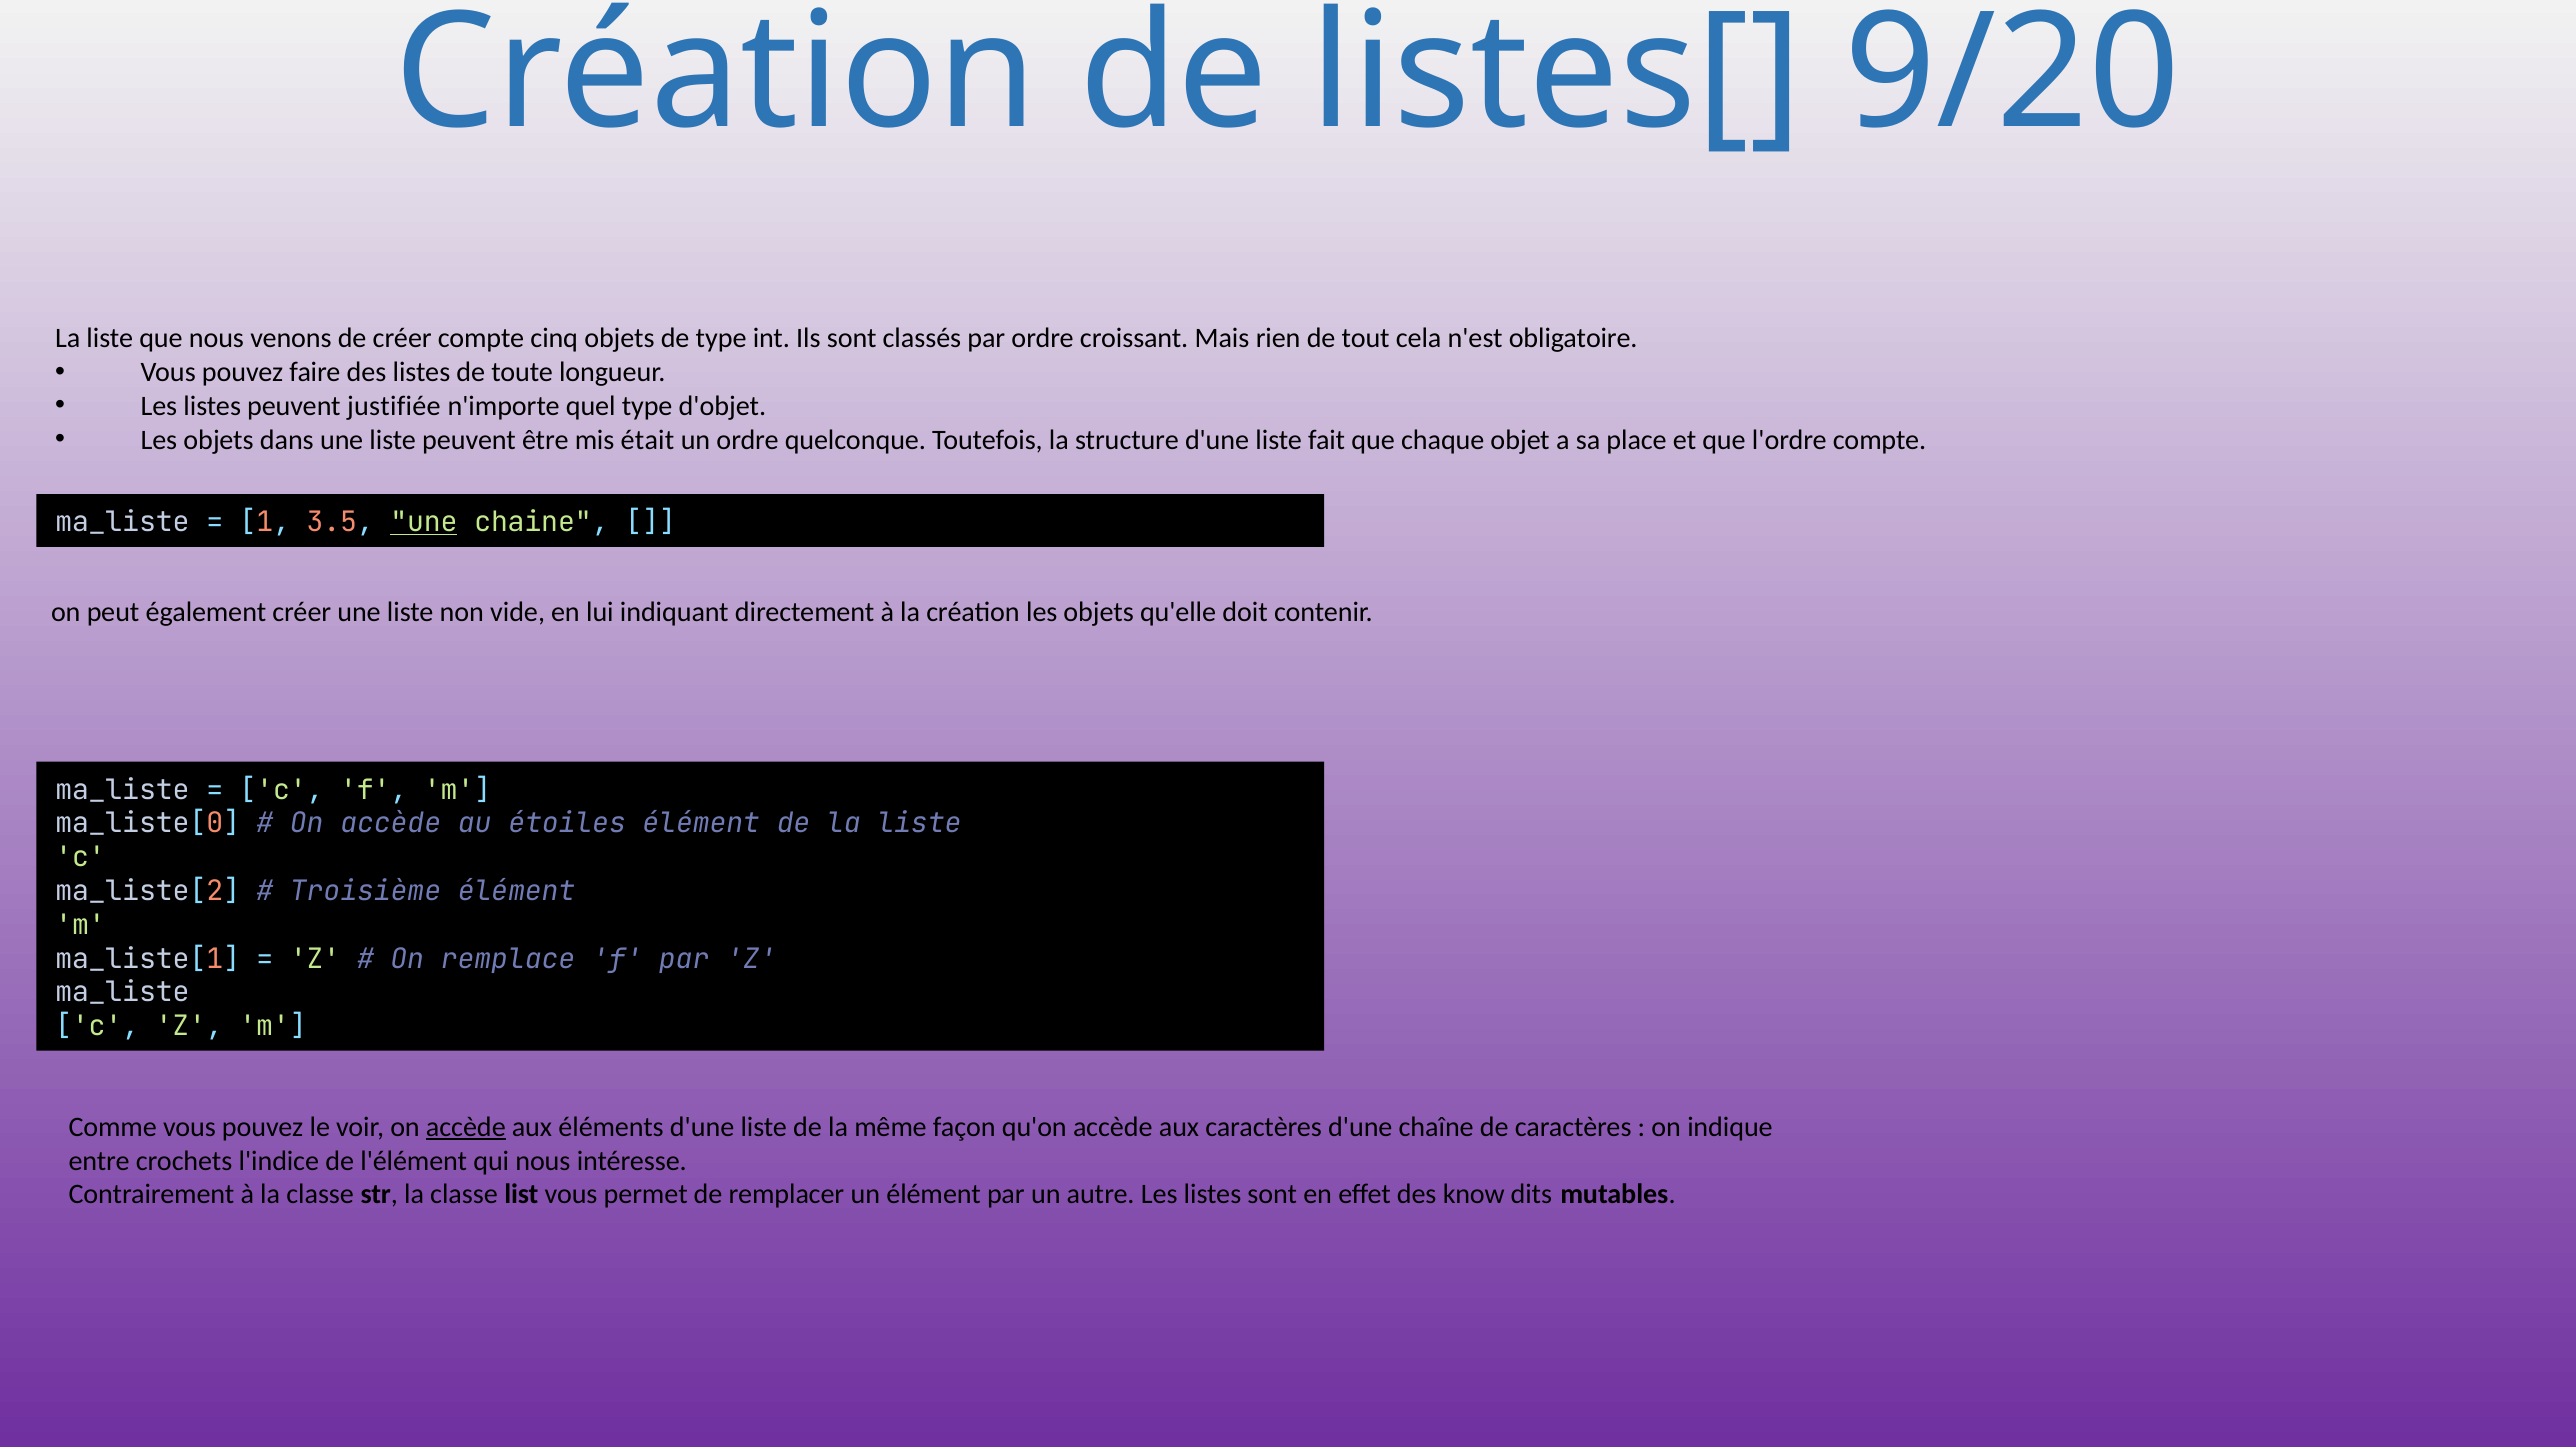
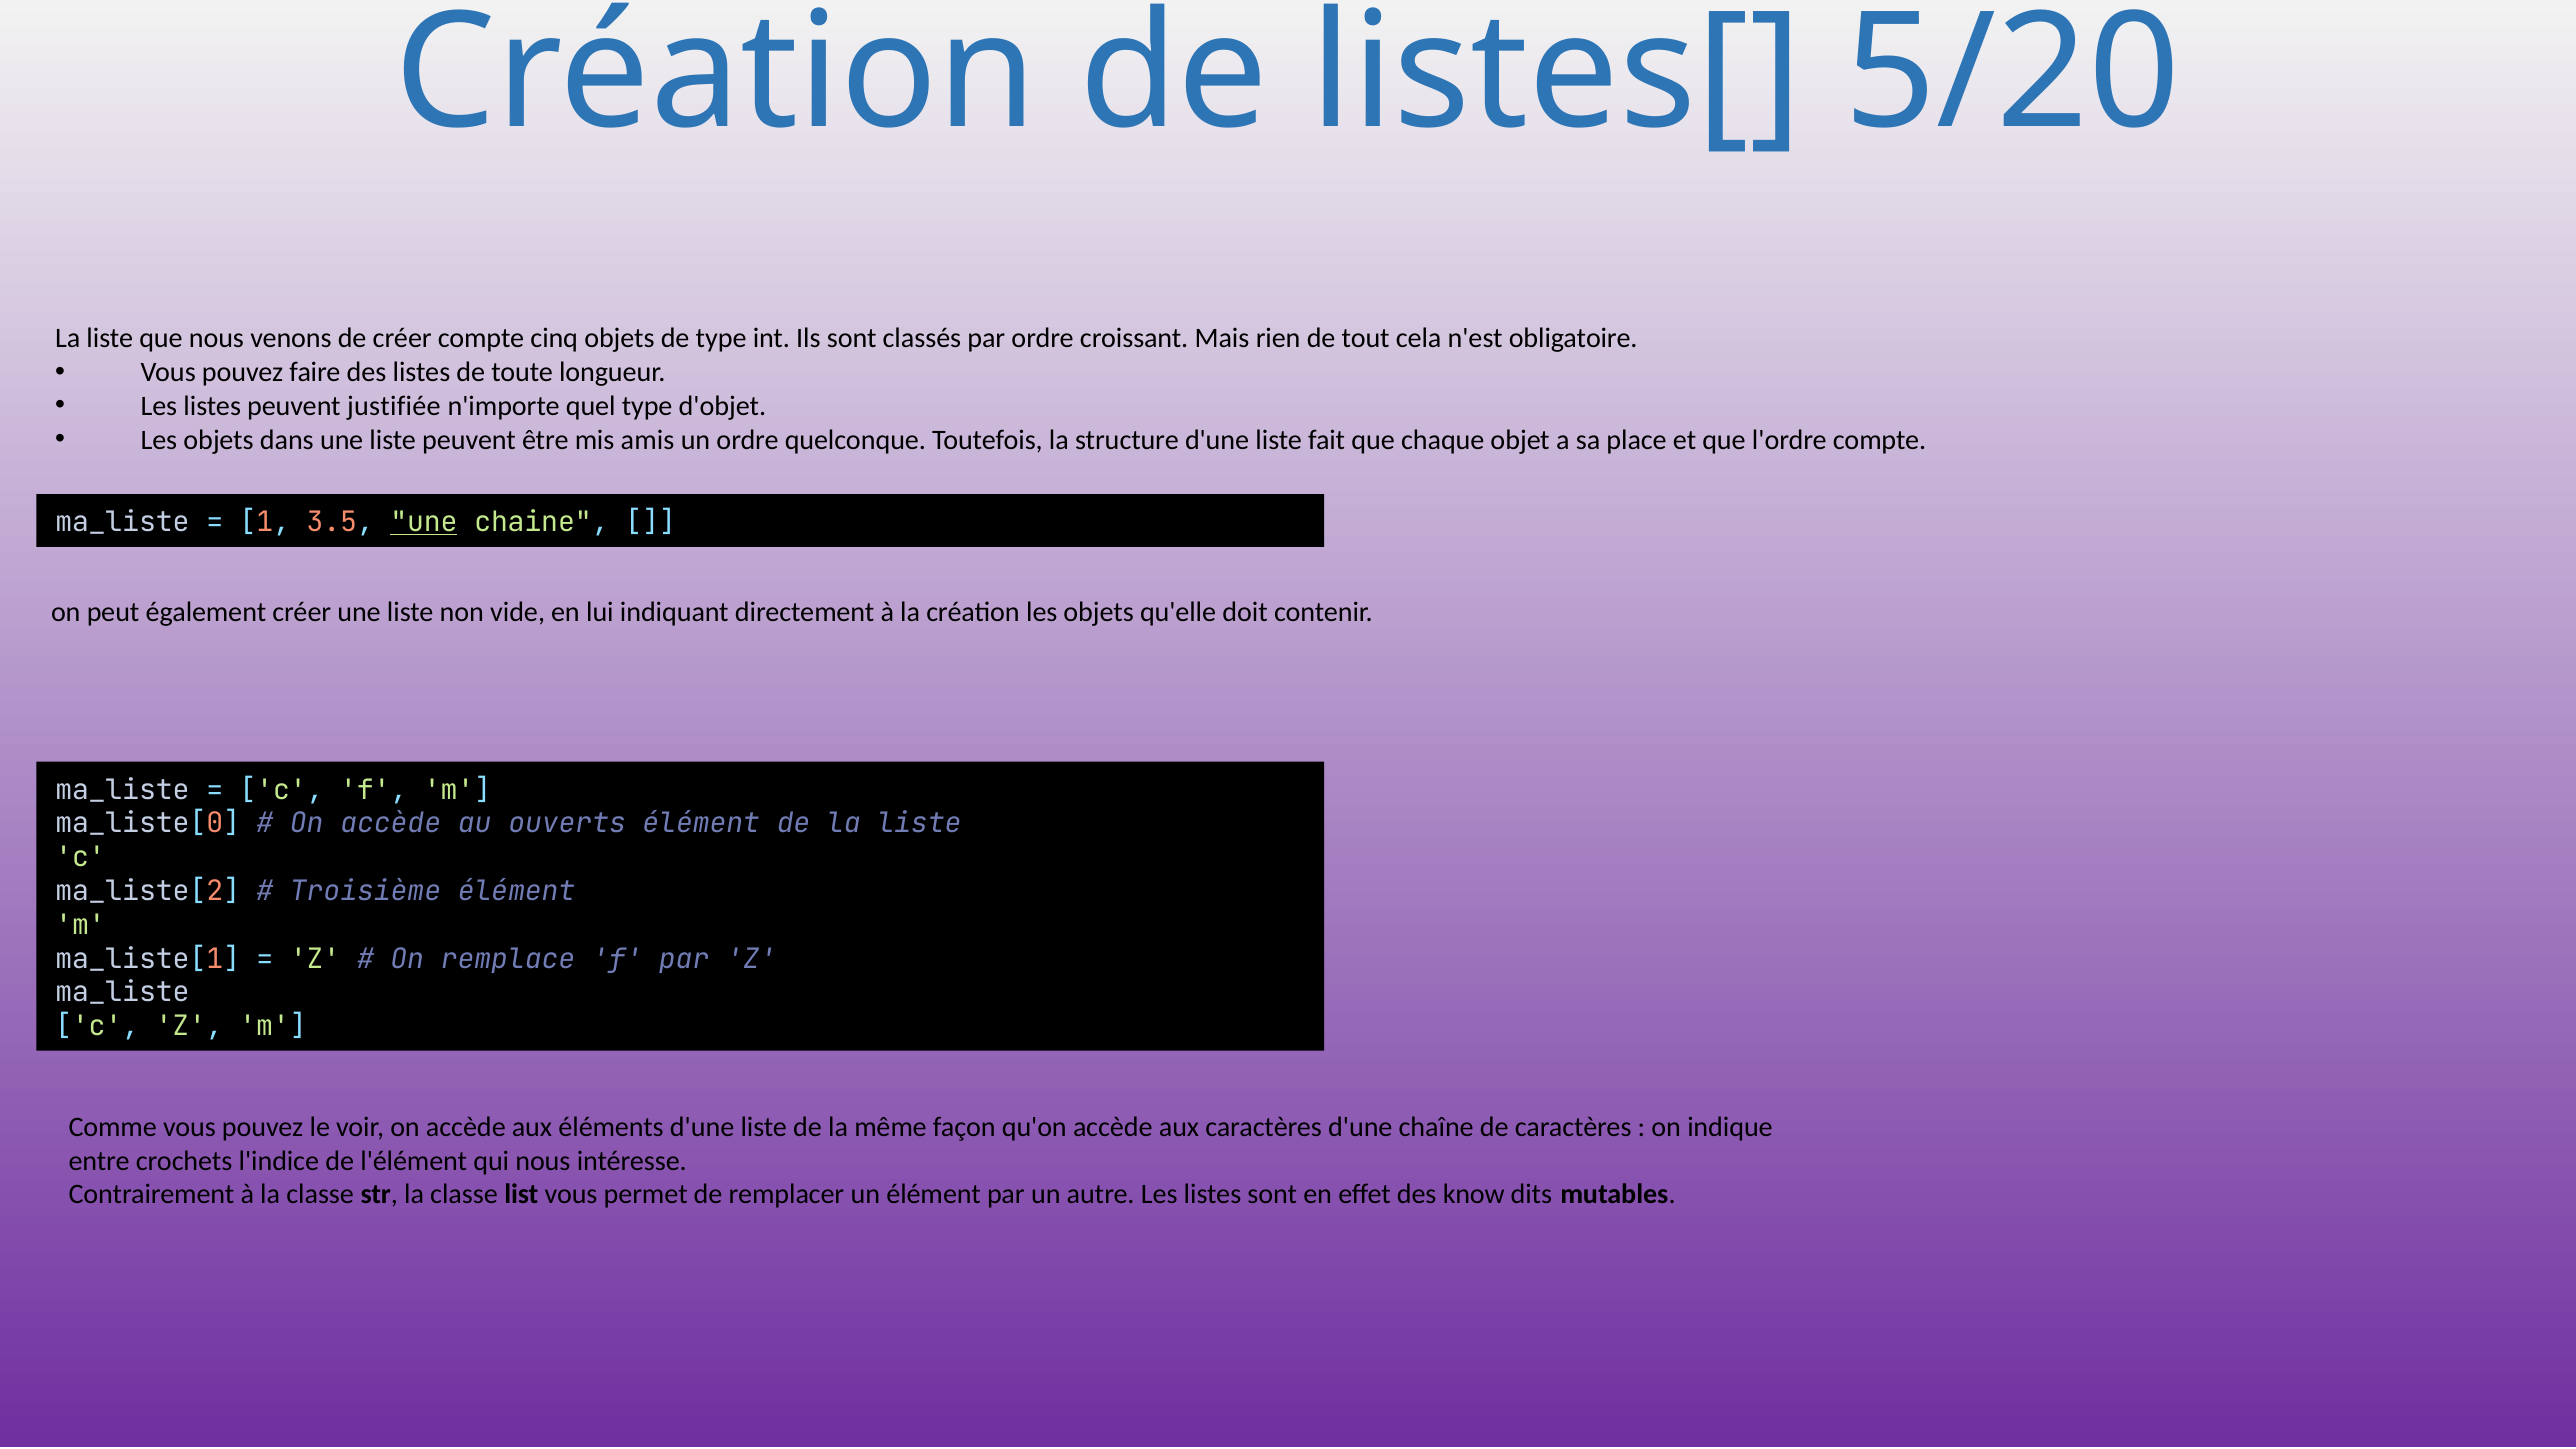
9/20: 9/20 -> 5/20 (2013, 74)
était: était -> amis (648, 440)
étoiles: étoiles -> ouverts (567, 824)
accède underline: present -> none (466, 1127)
